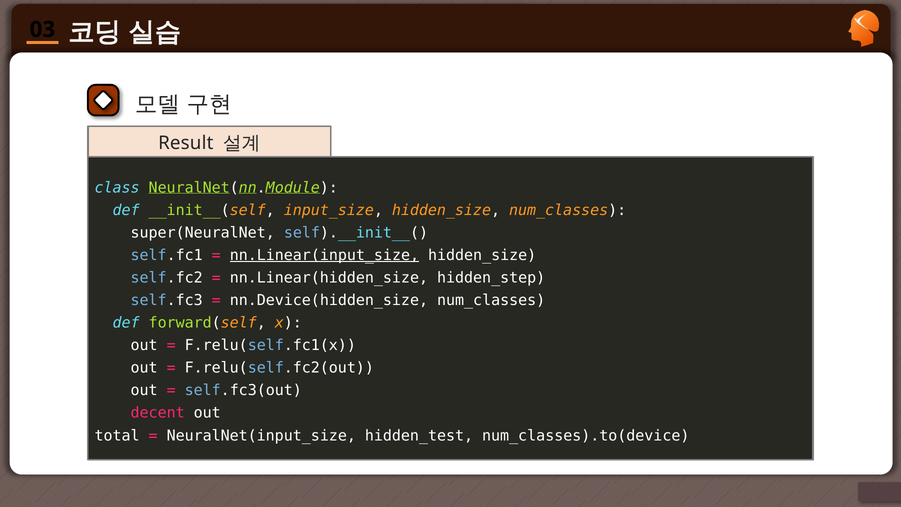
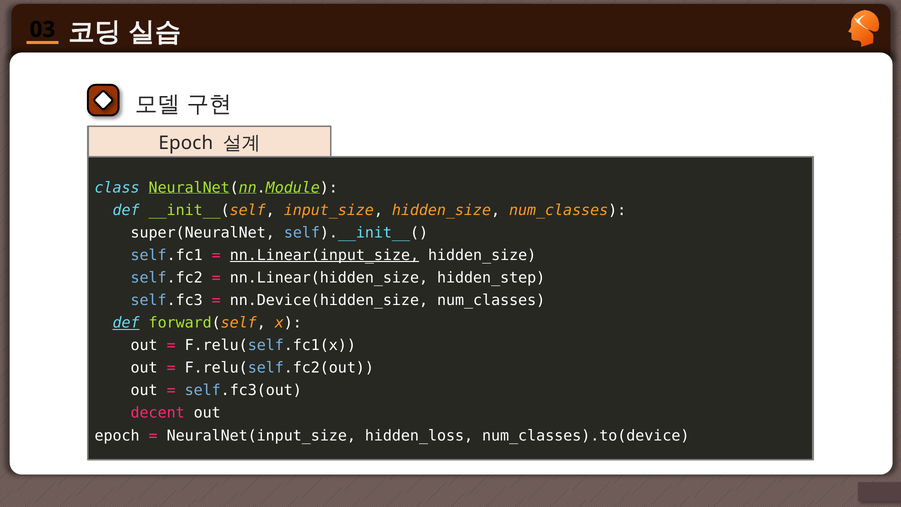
Result: Result -> Epoch (186, 143)
def underline: none -> present (126, 323)
total: total -> epoch (117, 435)
hidden_test: hidden_test -> hidden_loss (419, 435)
